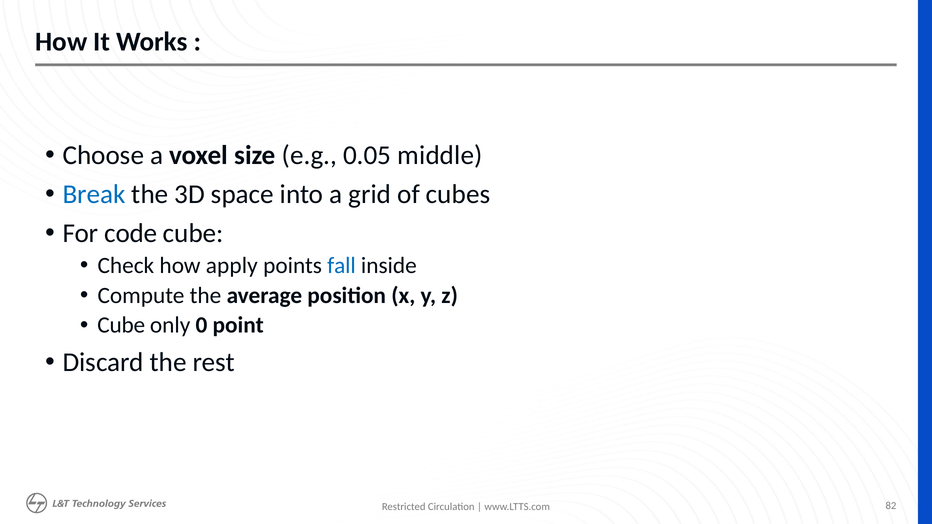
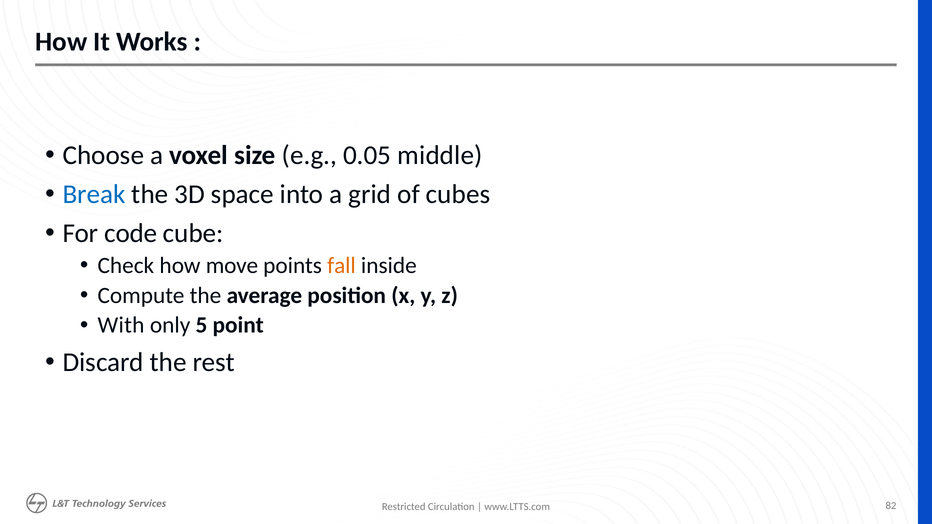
apply: apply -> move (232, 265)
fall colour: blue -> orange (342, 265)
Cube: Cube -> With (121, 325)
0: 0 -> 5 (201, 325)
